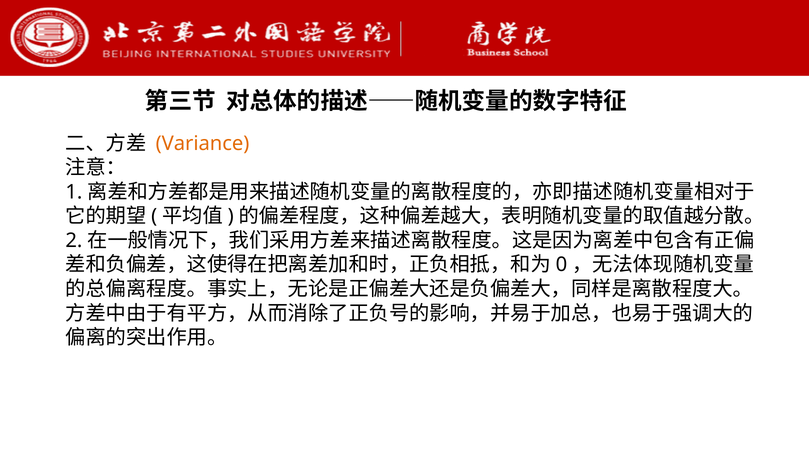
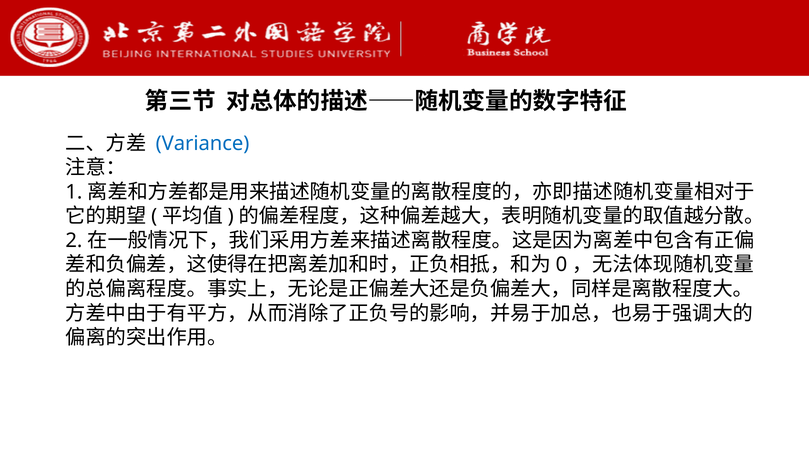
Variance colour: orange -> blue (203, 143)
